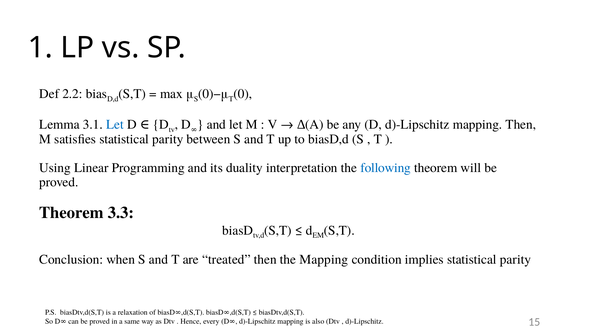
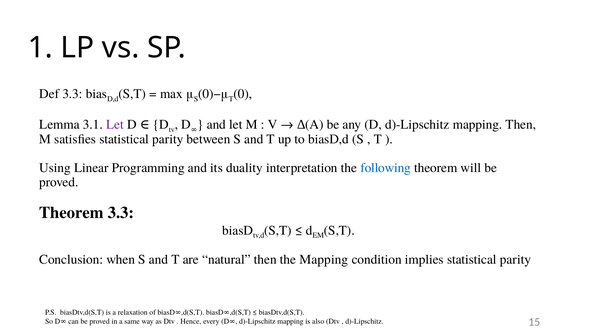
Def 2.2: 2.2 -> 3.3 (72, 94)
Let colour: blue -> purple (115, 124)
treated: treated -> natural (226, 259)
